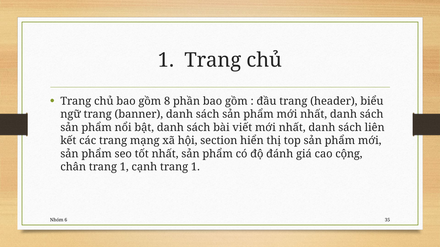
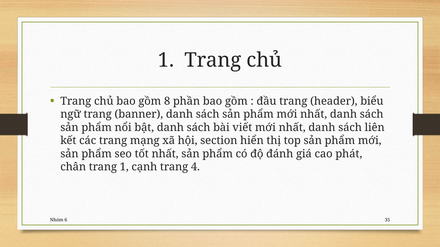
cộng: cộng -> phát (349, 154)
1: 1 -> 4 (195, 167)
